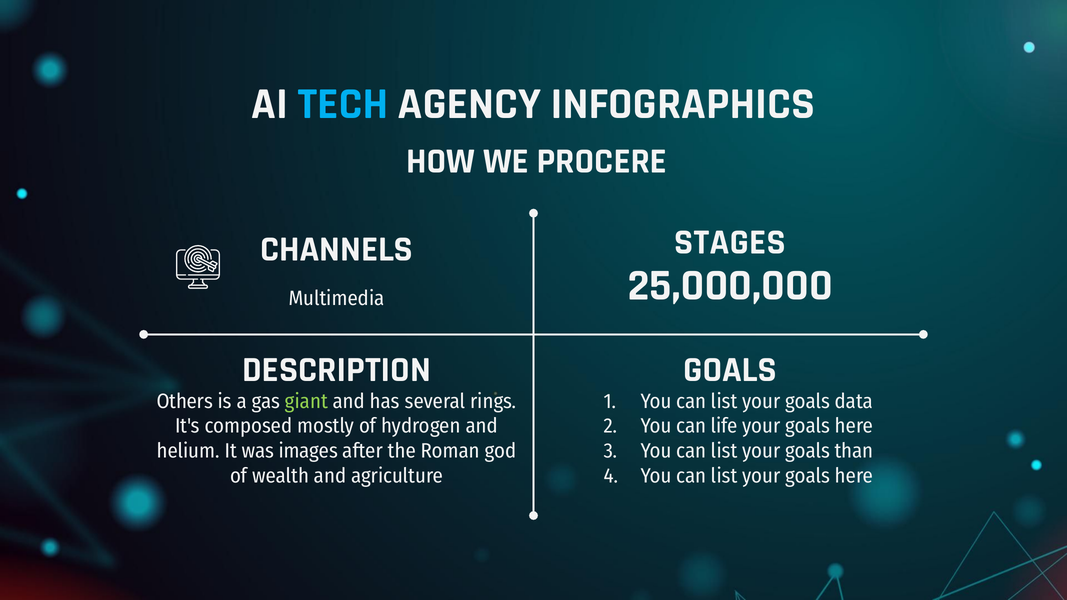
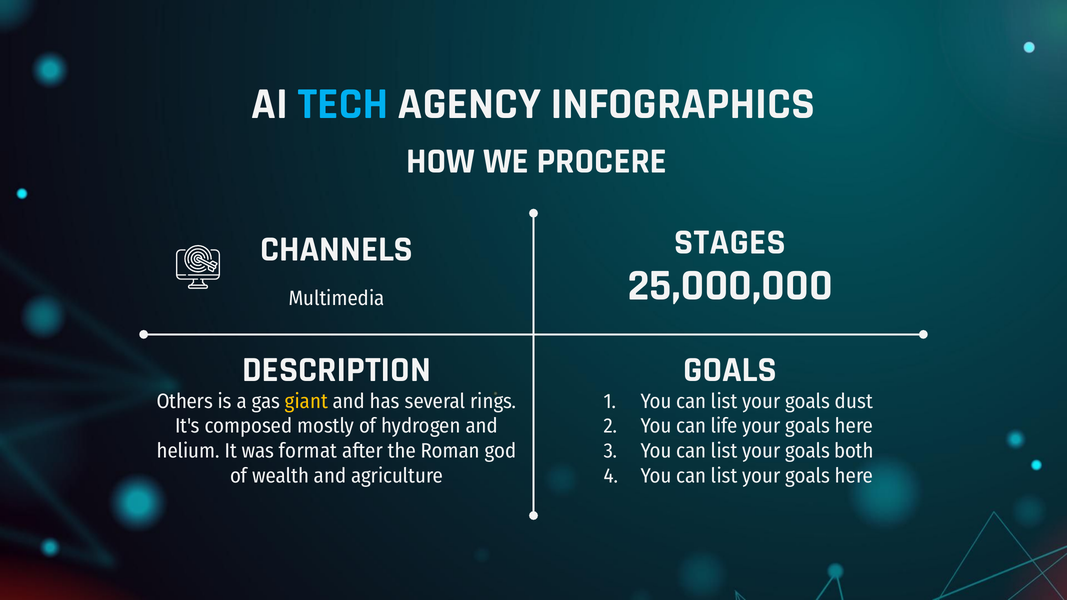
giant colour: light green -> yellow (306, 401)
data: data -> dust (854, 401)
images: images -> format (308, 451)
than: than -> both (854, 451)
